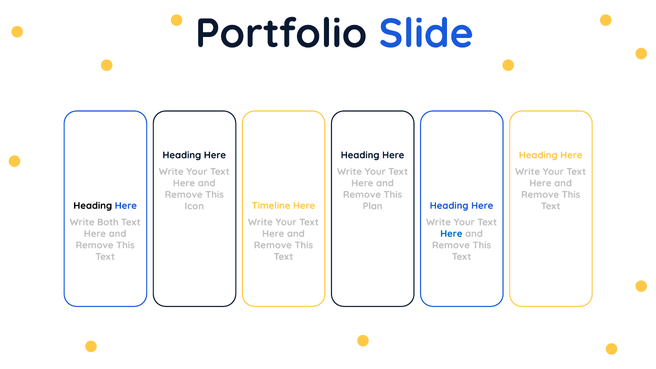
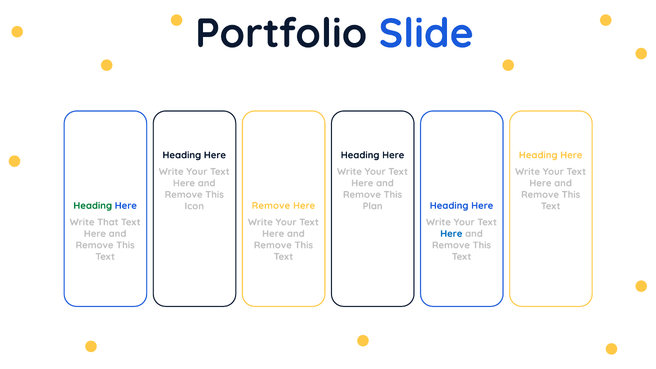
Heading colour: black -> green (93, 206)
Timeline: Timeline -> Remove (271, 206)
Both: Both -> That (108, 222)
